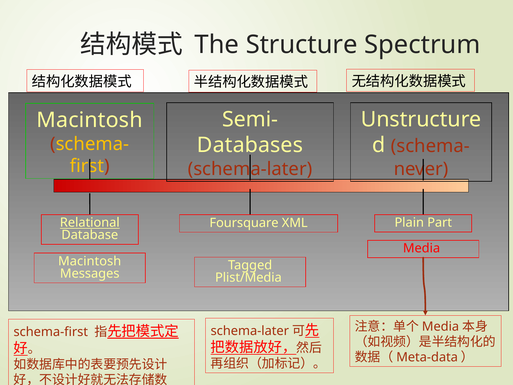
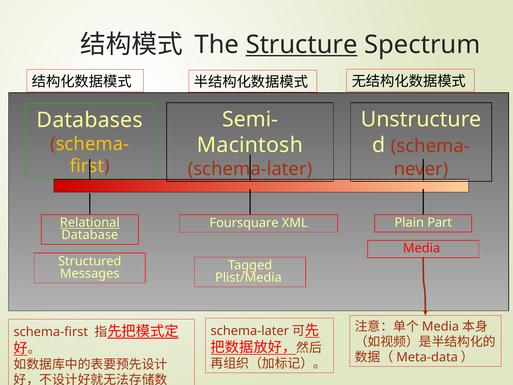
Structure underline: none -> present (302, 45)
Macintosh: Macintosh -> Databases (90, 120)
Databases: Databases -> Macintosh (250, 145)
Macintosh: Macintosh -> Structured (90, 261)
